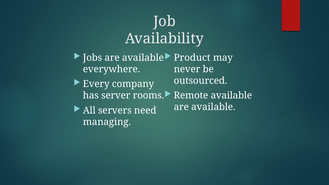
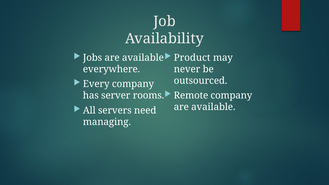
Remote available: available -> company (231, 96)
